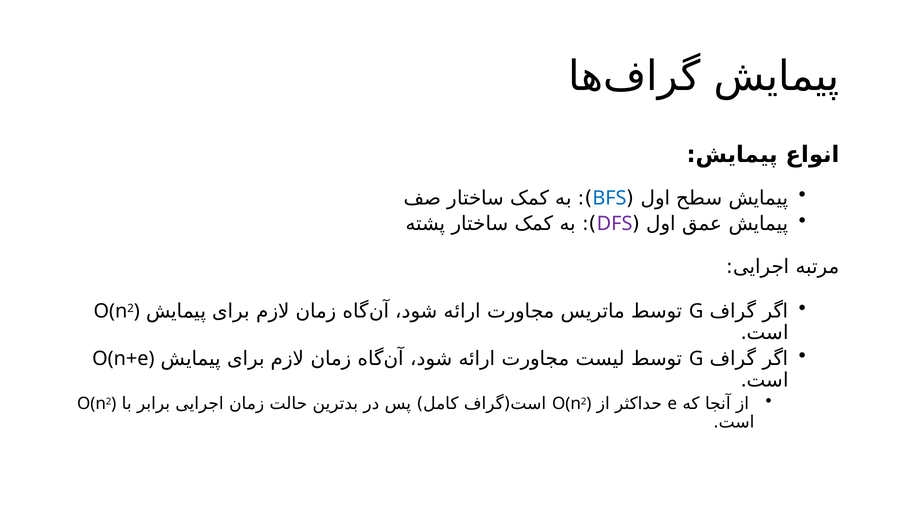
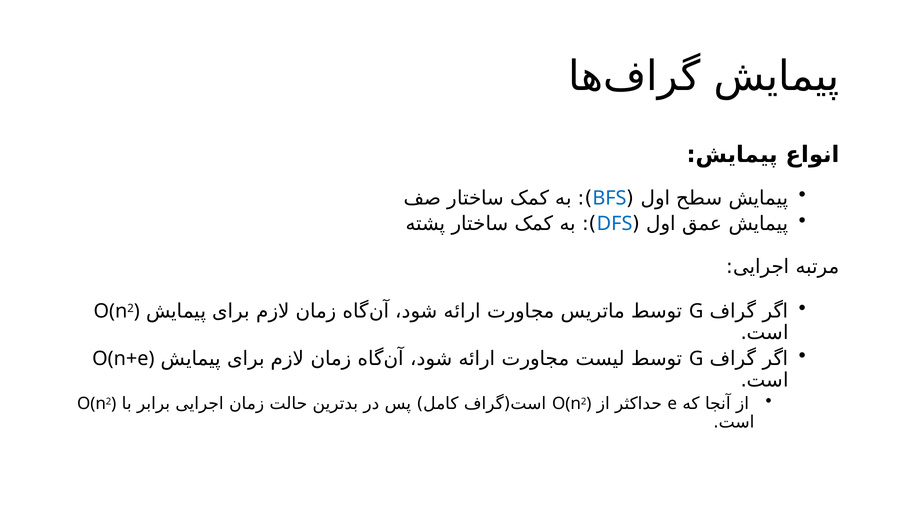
DFS colour: purple -> blue (615, 224)
